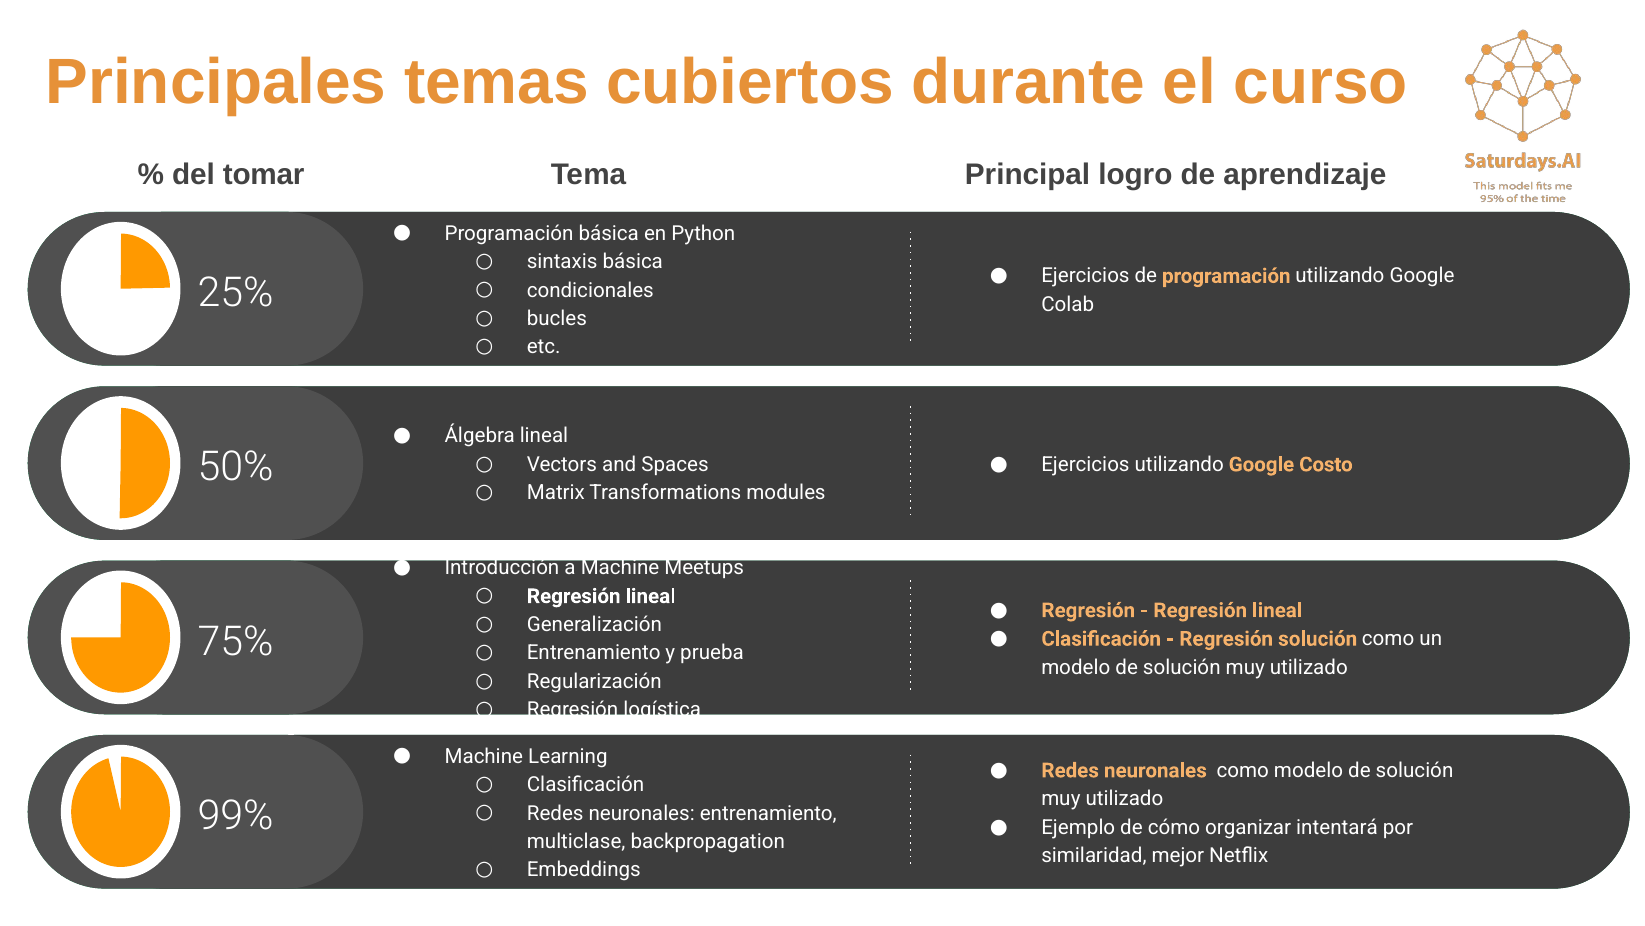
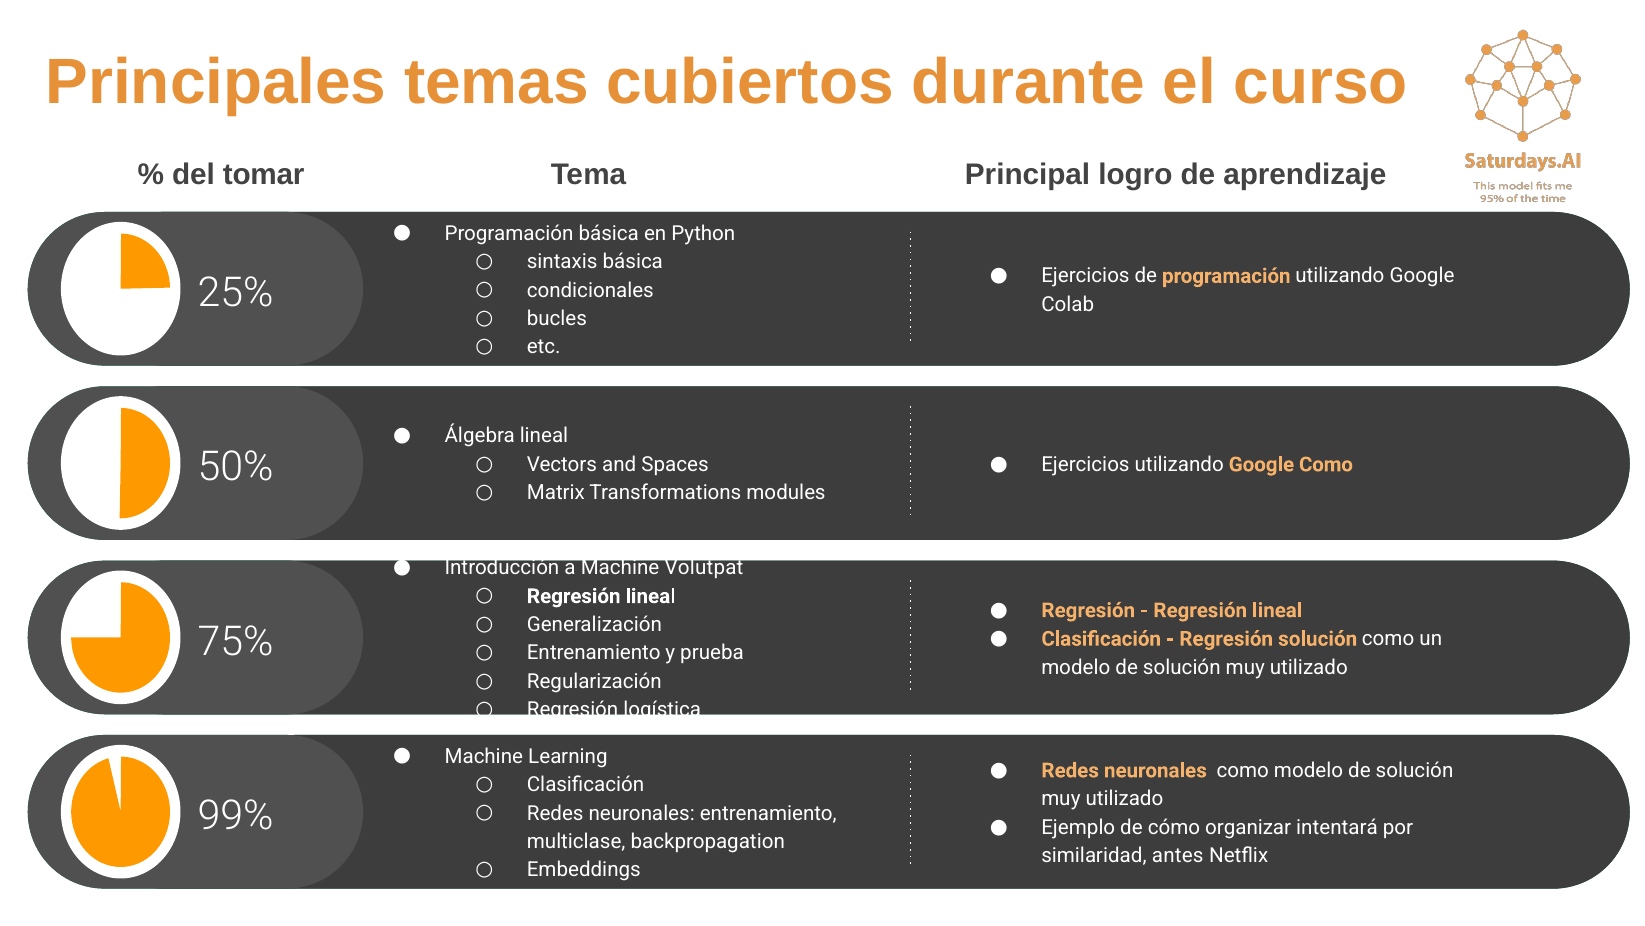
Google Costo: Costo -> Como (1326, 464)
Machine Meetups: Meetups -> Volutpat (704, 567)
mejor: mejor -> antes (1178, 855)
